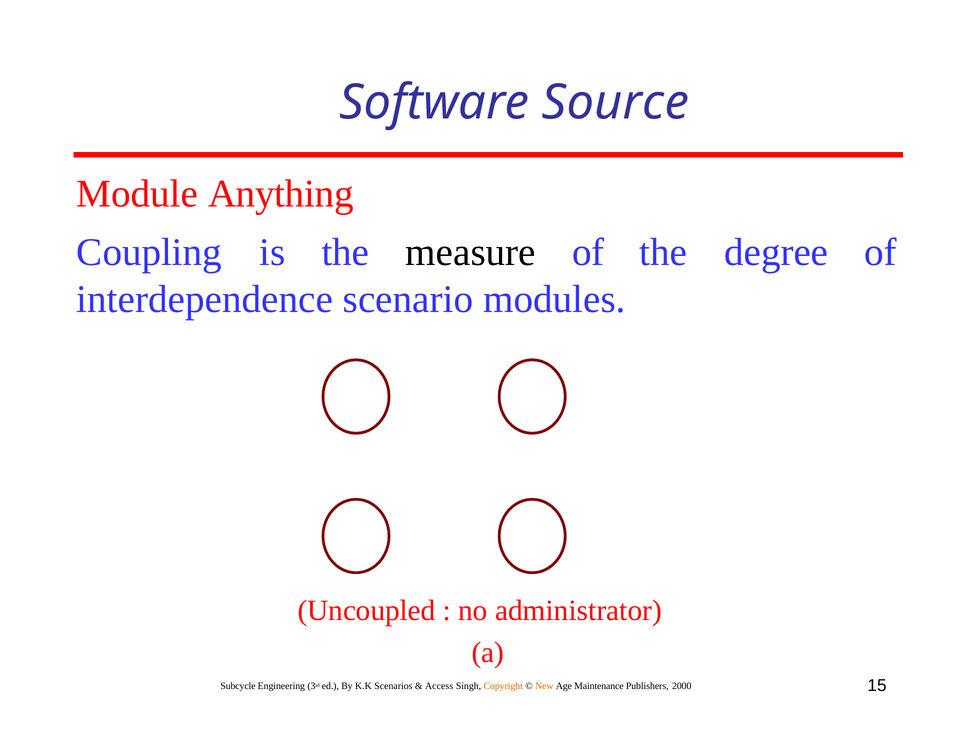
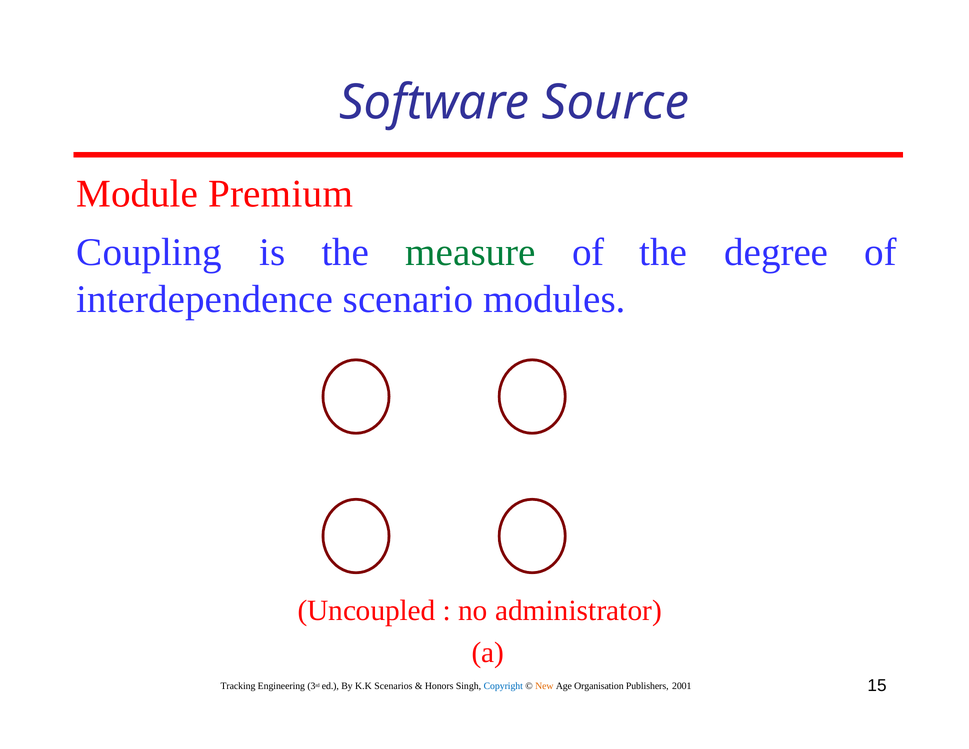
Anything: Anything -> Premium (281, 194)
measure colour: black -> green (471, 252)
Subcycle: Subcycle -> Tracking (238, 686)
Access: Access -> Honors (439, 686)
Copyright colour: orange -> blue (503, 686)
Maintenance: Maintenance -> Organisation (599, 686)
2000: 2000 -> 2001 (682, 686)
